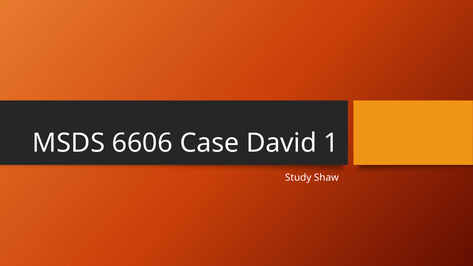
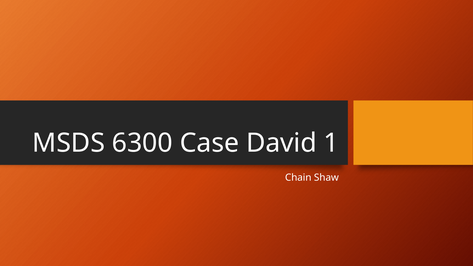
6606: 6606 -> 6300 (142, 143)
Study: Study -> Chain (298, 178)
